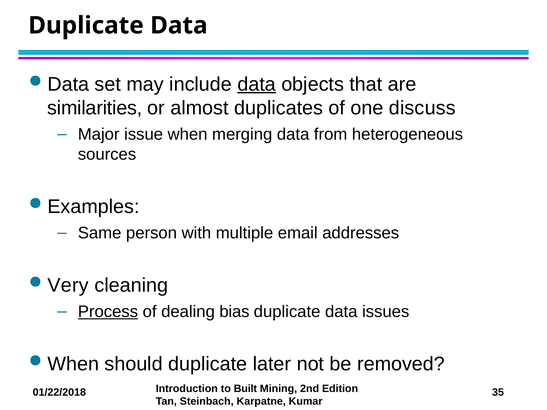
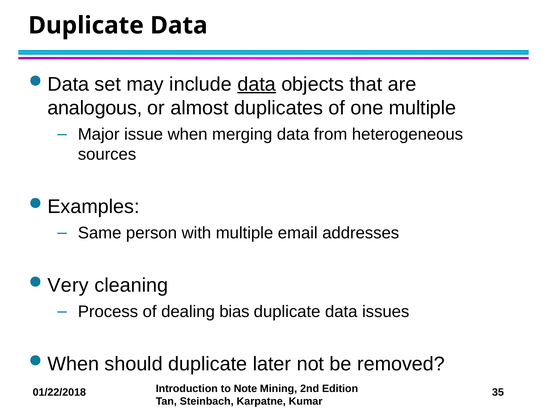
similarities: similarities -> analogous (95, 108)
one discuss: discuss -> multiple (422, 108)
Process underline: present -> none (108, 312)
Built: Built -> Note (245, 389)
